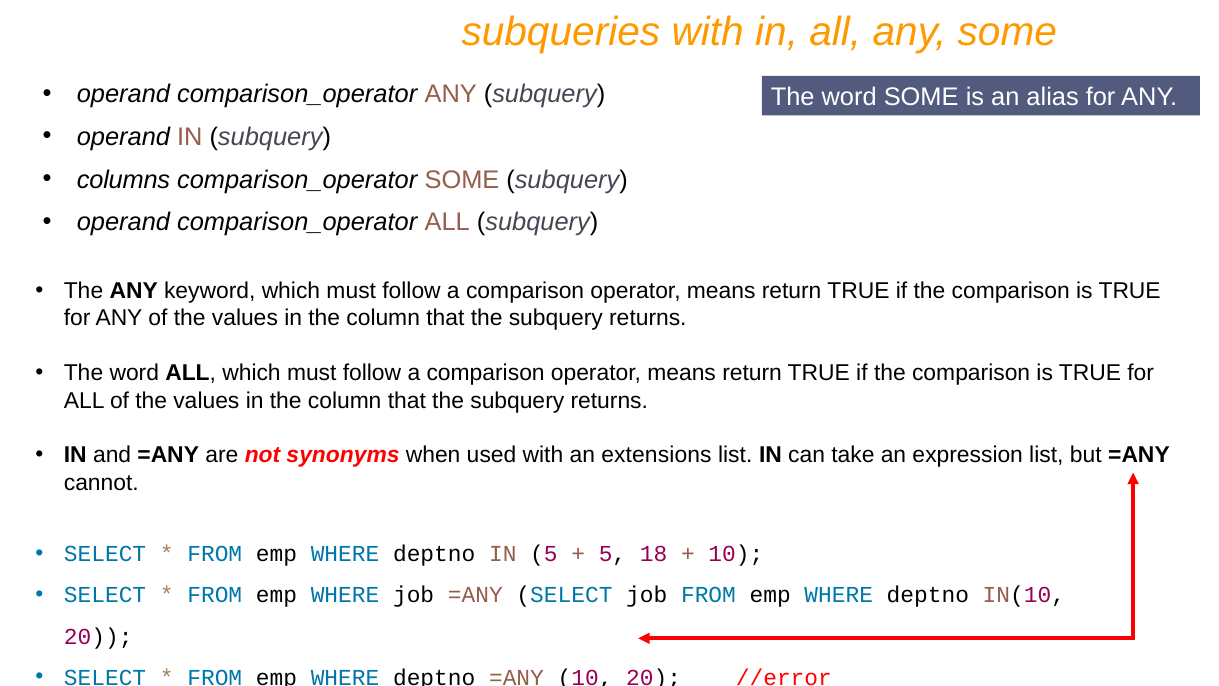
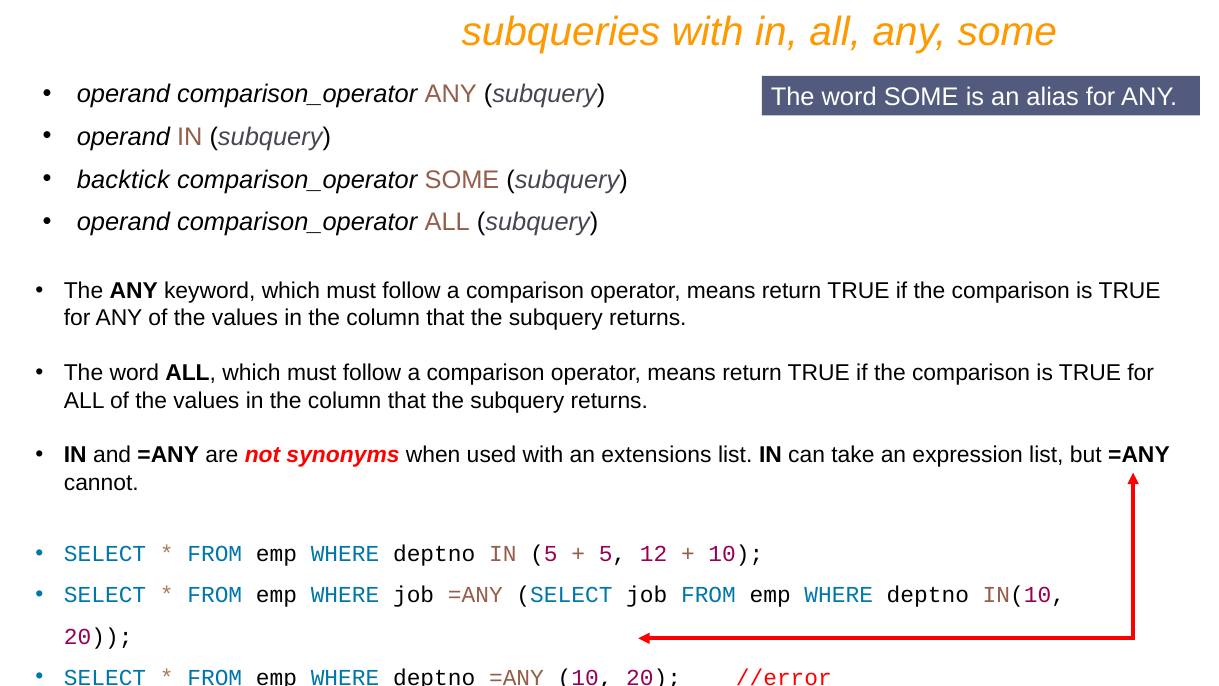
columns: columns -> backtick (123, 180)
18: 18 -> 12 (654, 554)
